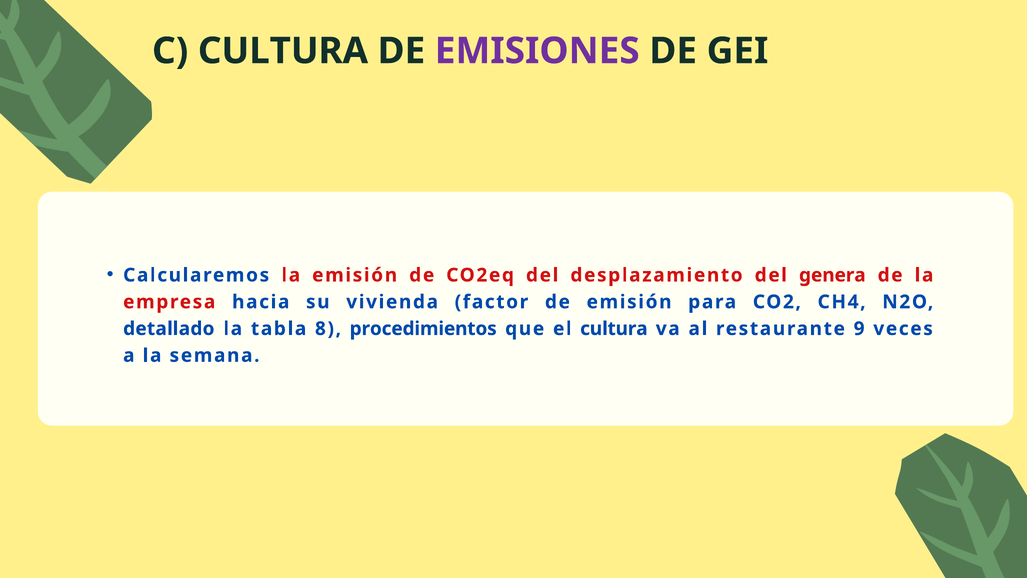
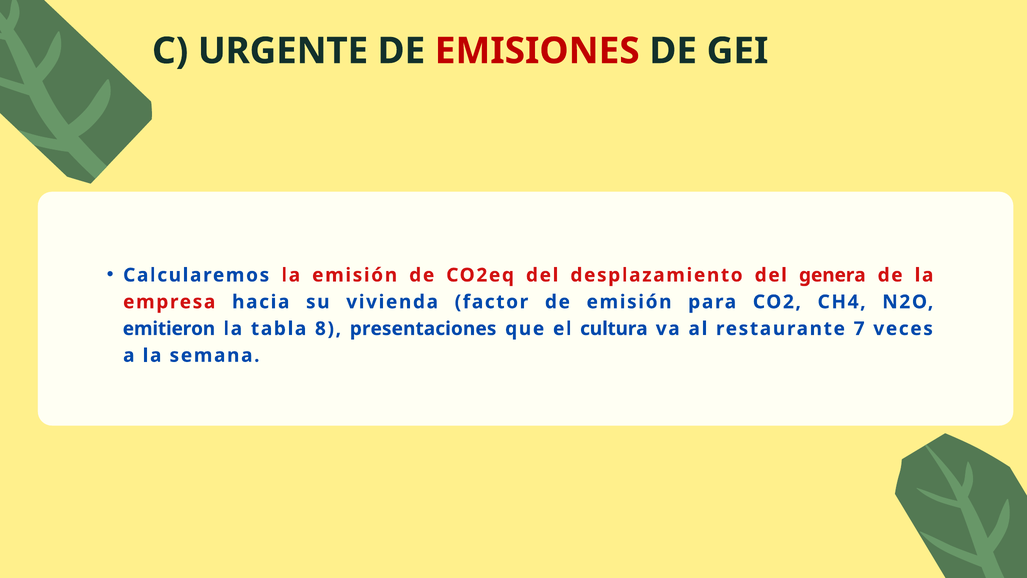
C CULTURA: CULTURA -> URGENTE (283, 51)
EMISIONES colour: purple -> red (537, 51)
detallado: detallado -> emitieron (169, 329)
procedimientos: procedimientos -> presentaciones (423, 329)
9: 9 -> 7 (859, 329)
